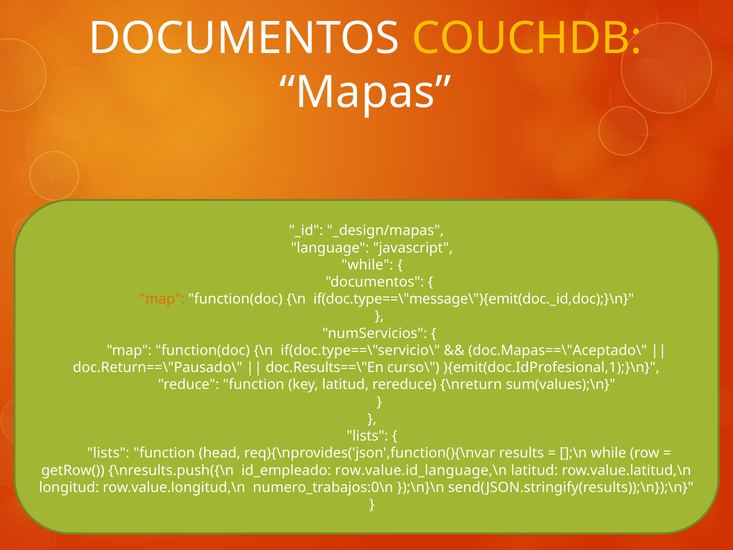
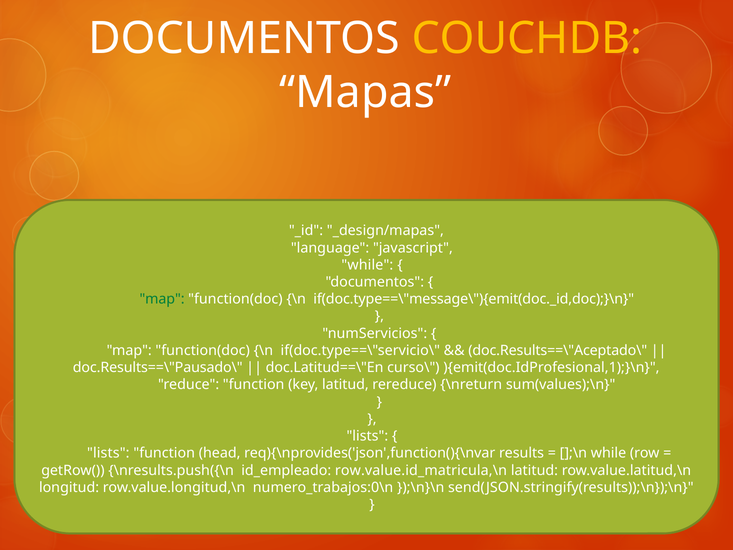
map colour: orange -> green (162, 299)
doc.Mapas==\"Aceptado\: doc.Mapas==\"Aceptado\ -> doc.Results==\"Aceptado\ (558, 350)
doc.Return==\"Pausado\: doc.Return==\"Pausado\ -> doc.Results==\"Pausado\ (158, 367)
doc.Results==\"En: doc.Results==\"En -> doc.Latitud==\"En (325, 367)
row.value.id_language,\n: row.value.id_language,\n -> row.value.id_matricula,\n (421, 470)
